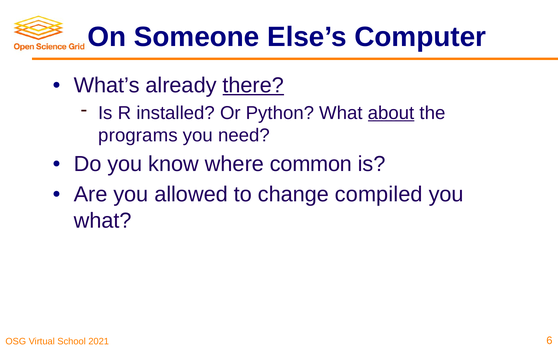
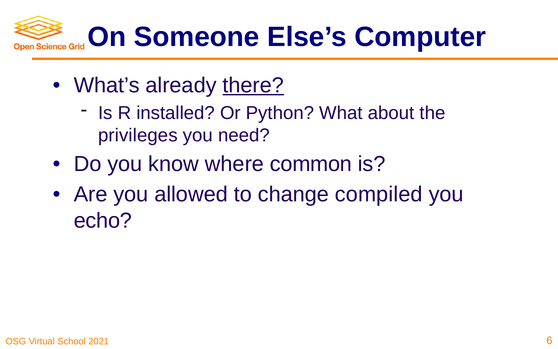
about underline: present -> none (391, 113)
programs: programs -> privileges (138, 135)
what: what -> echo (103, 220)
